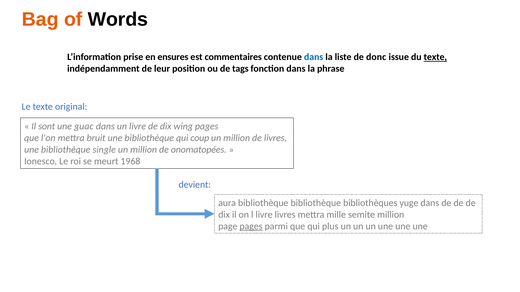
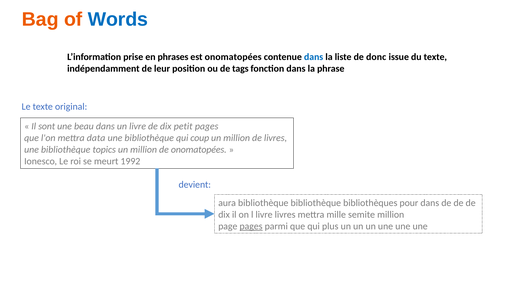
Words colour: black -> blue (118, 19)
ensures: ensures -> phrases (173, 57)
est commentaires: commentaires -> onomatopées (233, 57)
texte underline: present -> none (435, 57)
guac: guac -> beau (84, 126)
wing: wing -> petit (183, 126)
bruit: bruit -> data (96, 138)
single: single -> topics (104, 150)
1968: 1968 -> 1992 (130, 162)
yuge: yuge -> pour (409, 203)
